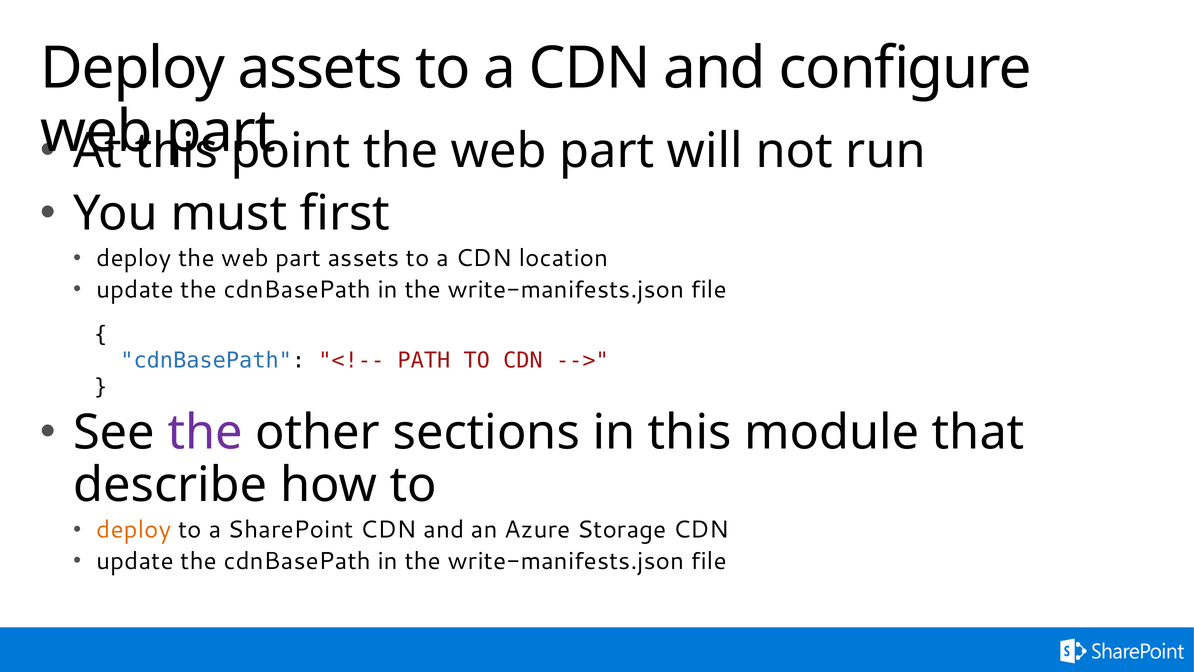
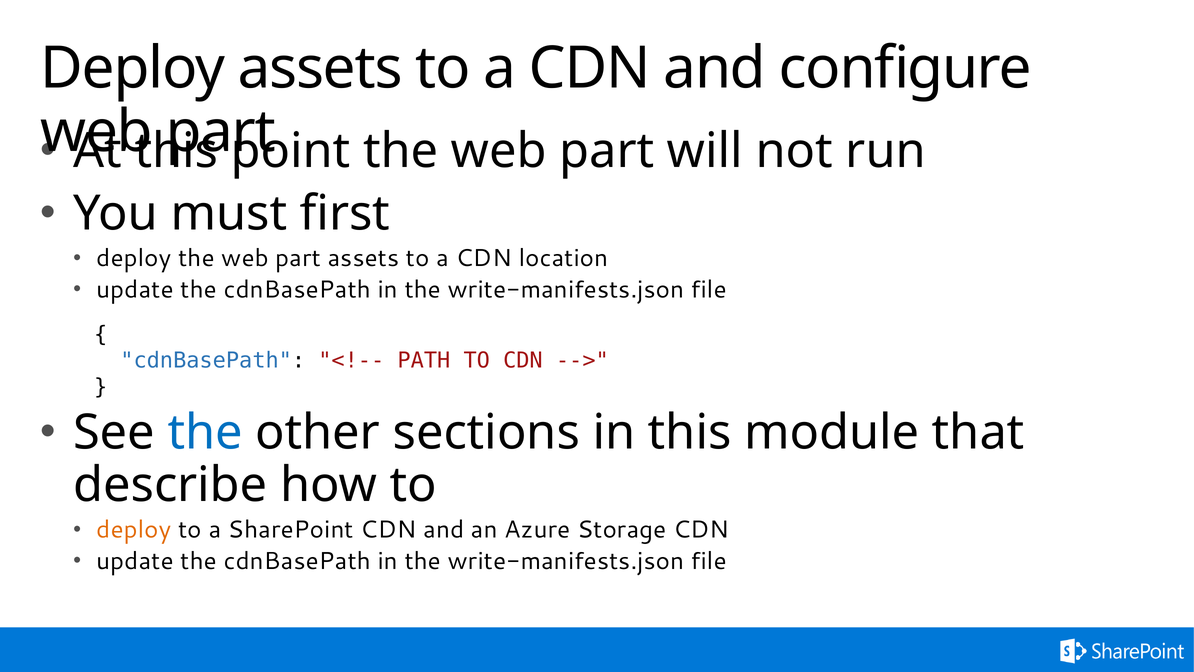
the colour: purple -> blue (205, 432)
